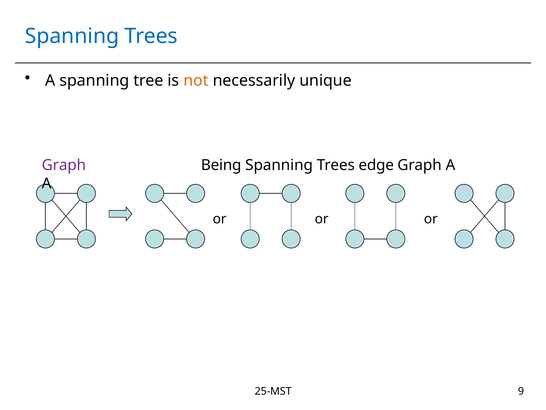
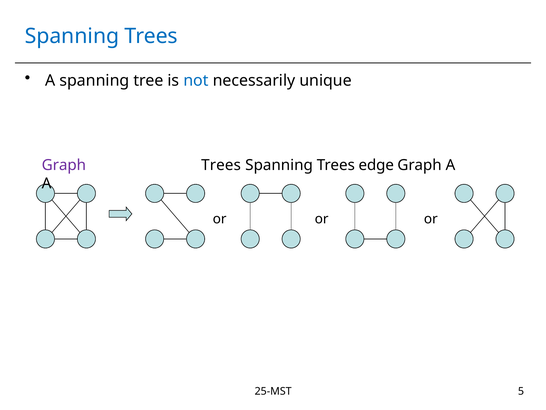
not colour: orange -> blue (196, 81)
Being: Being -> Trees (221, 165)
9: 9 -> 5 (521, 391)
